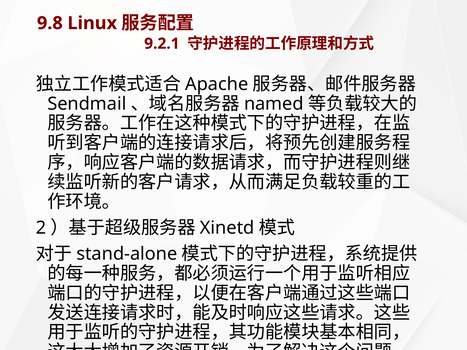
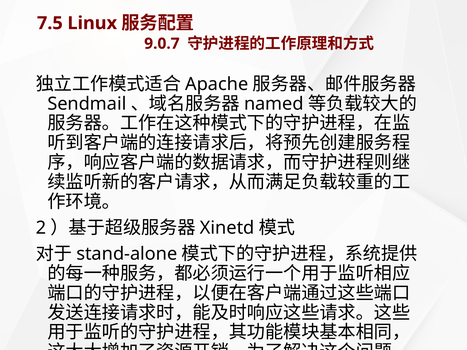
9.8: 9.8 -> 7.5 (50, 23)
9.2.1: 9.2.1 -> 9.0.7 (162, 44)
